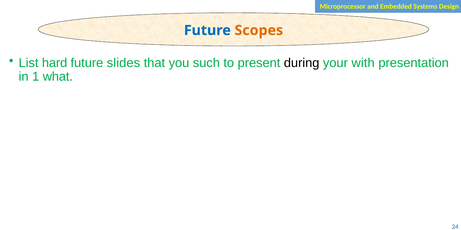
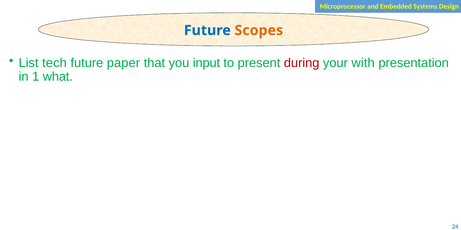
hard: hard -> tech (54, 63)
slides: slides -> paper (123, 63)
such: such -> input (206, 63)
during colour: black -> red (302, 63)
